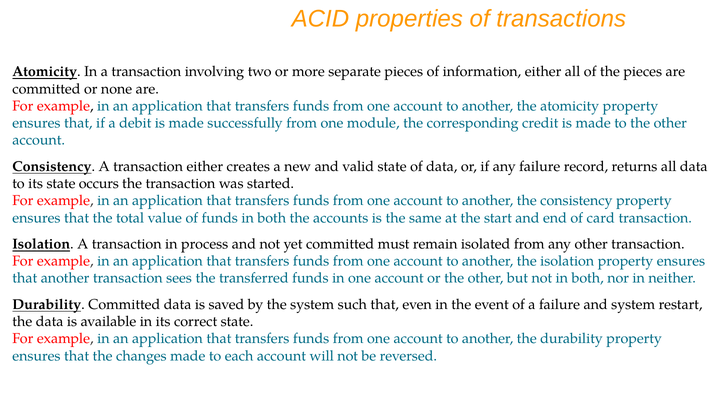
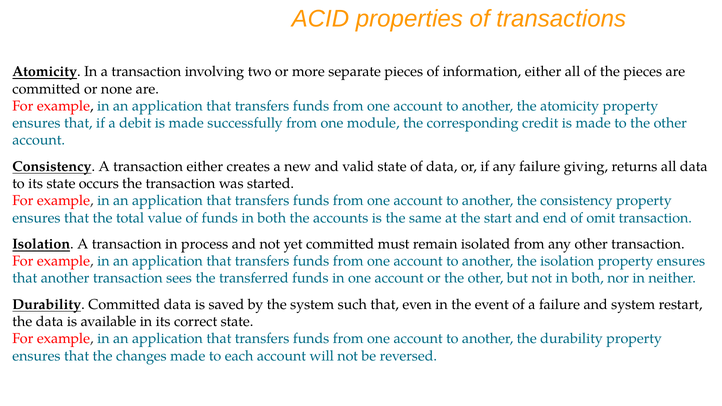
record: record -> giving (586, 166)
card: card -> omit (601, 218)
